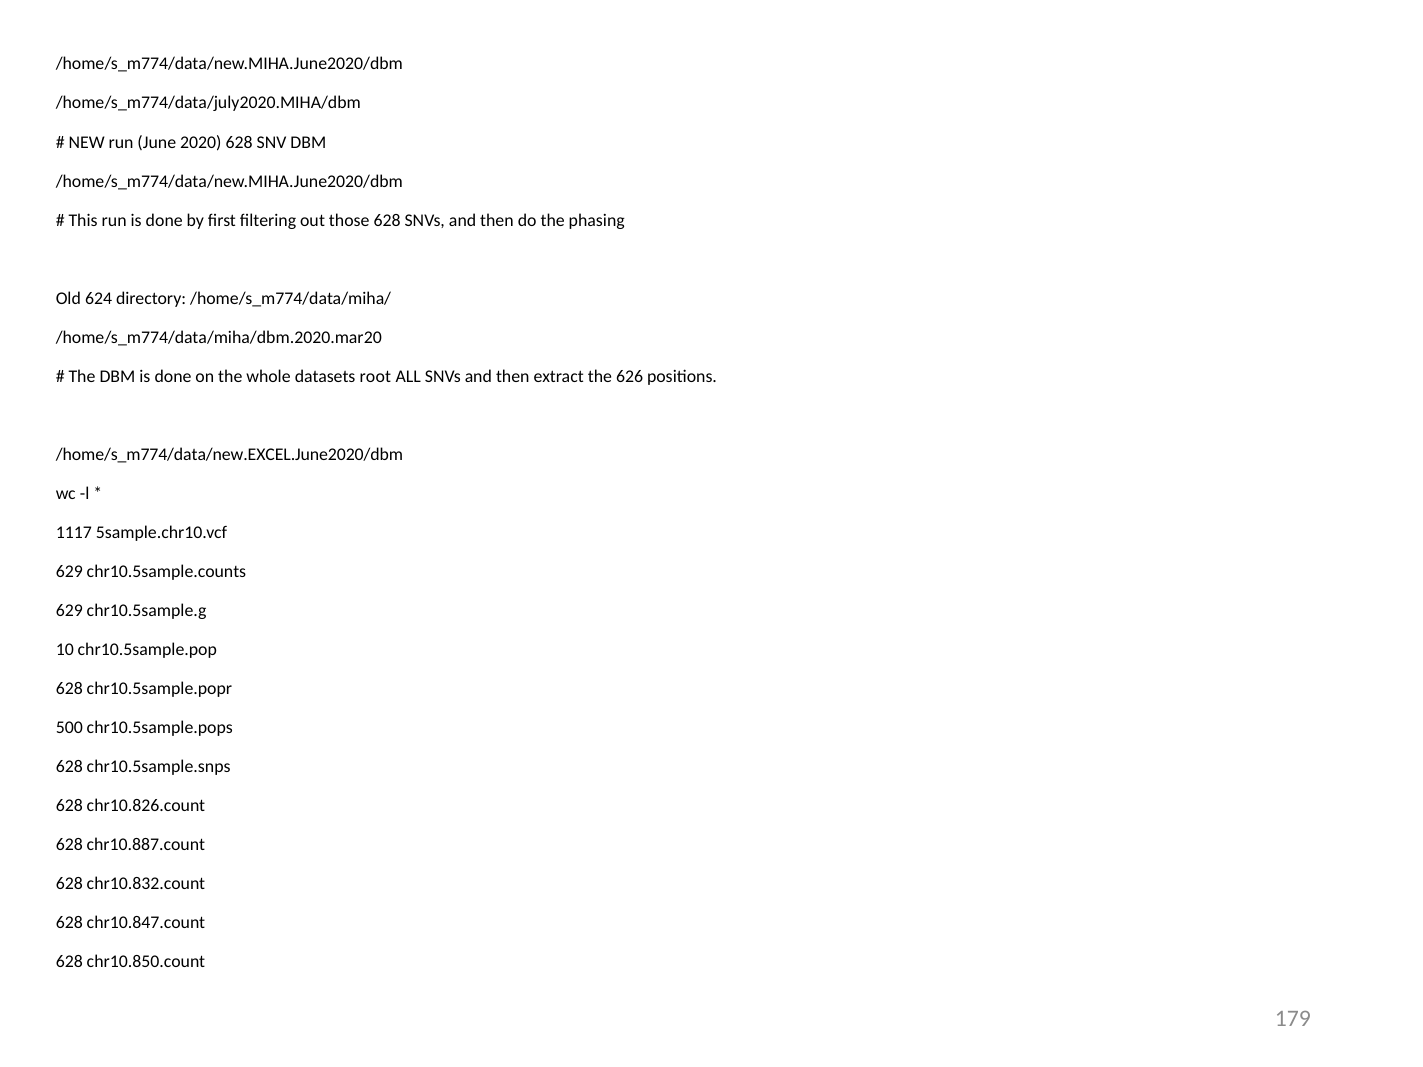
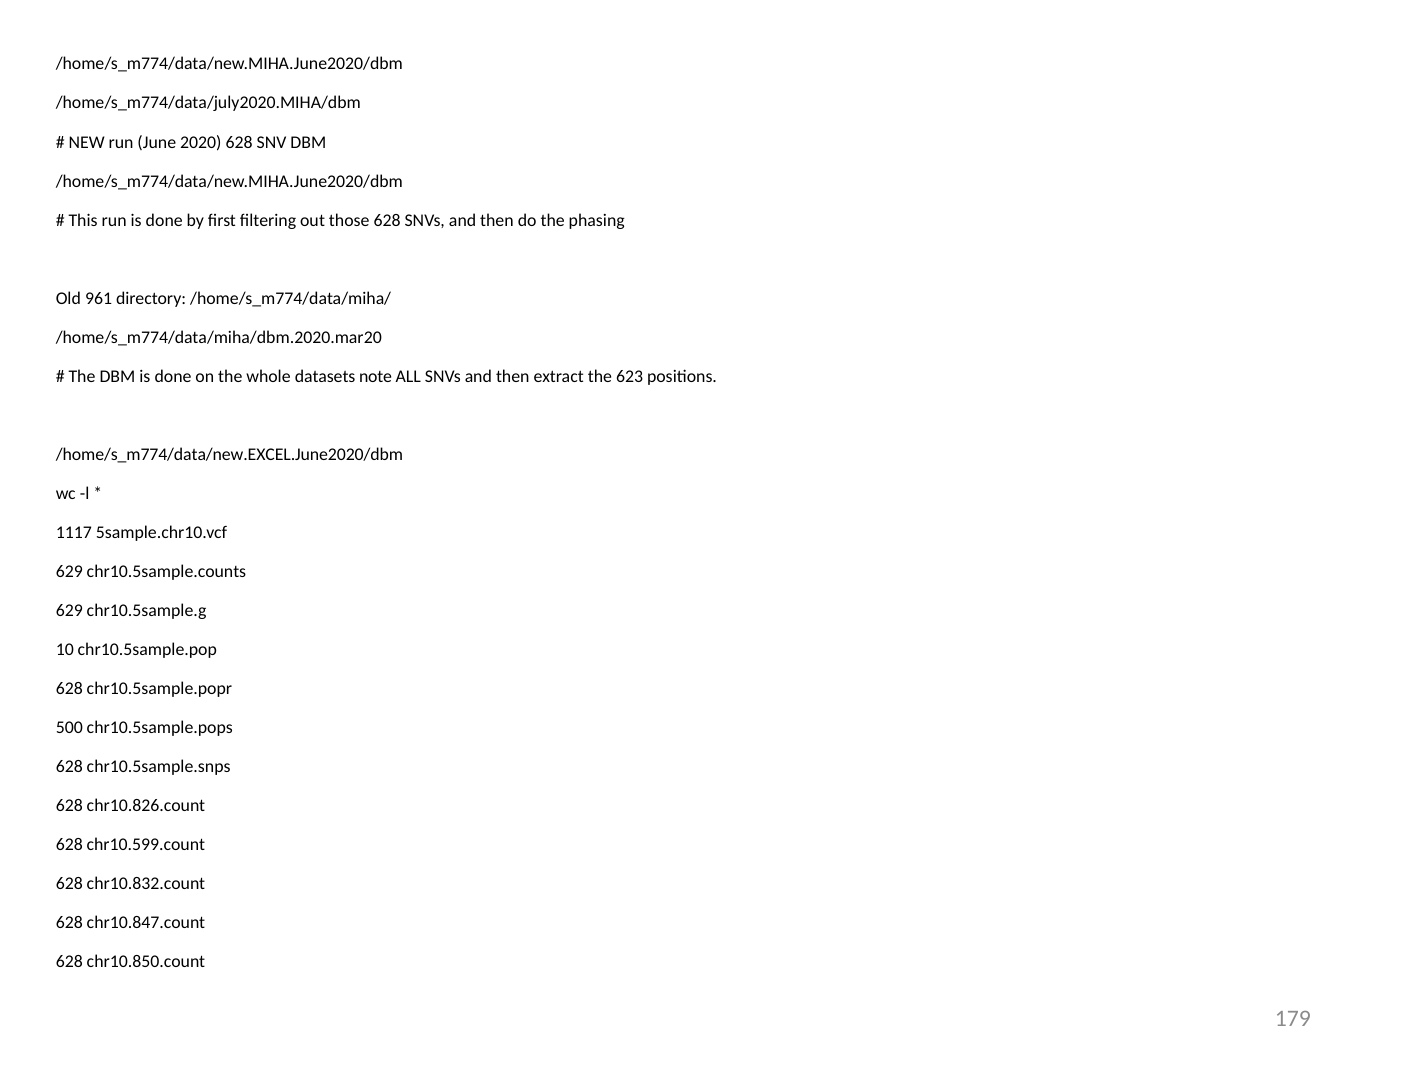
624: 624 -> 961 (99, 298)
root: root -> note (376, 376)
626: 626 -> 623 (630, 376)
chr10.887.count: chr10.887.count -> chr10.599.count (146, 845)
